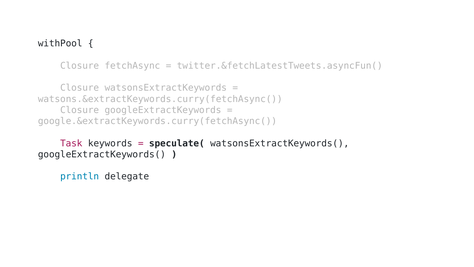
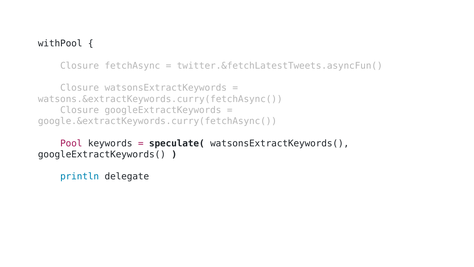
Task: Task -> Pool (71, 143)
